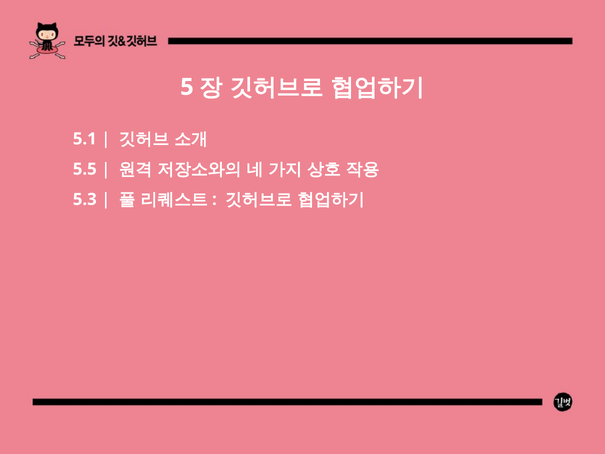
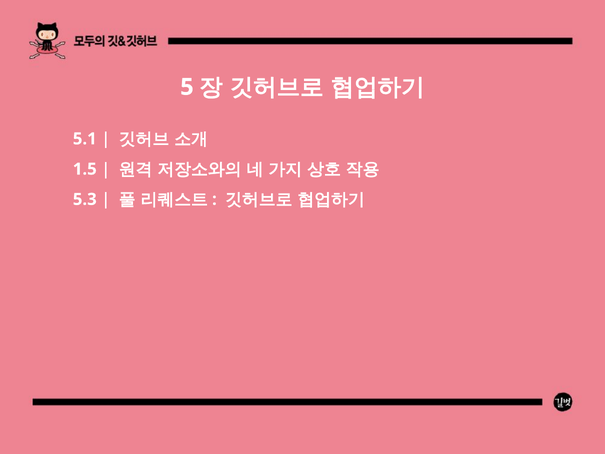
5.5: 5.5 -> 1.5 (85, 169)
